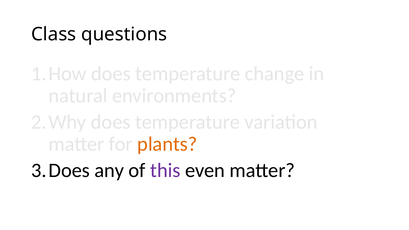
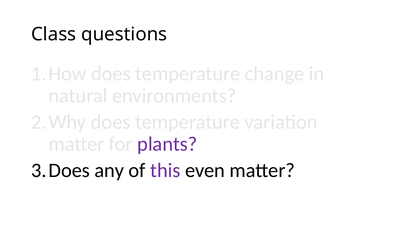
plants colour: orange -> purple (167, 144)
